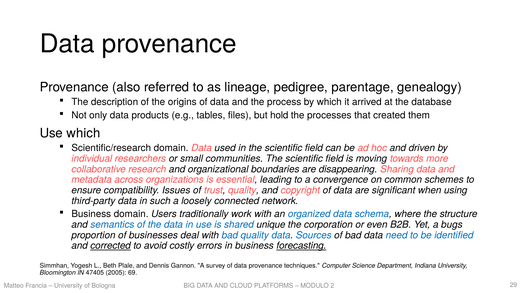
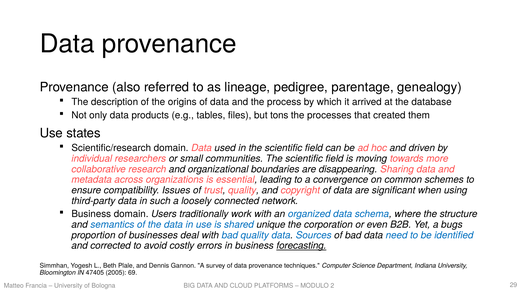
hold: hold -> tons (279, 115)
Use which: which -> states (84, 133)
corrected underline: present -> none (111, 246)
